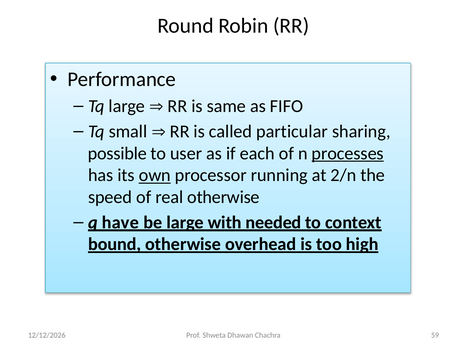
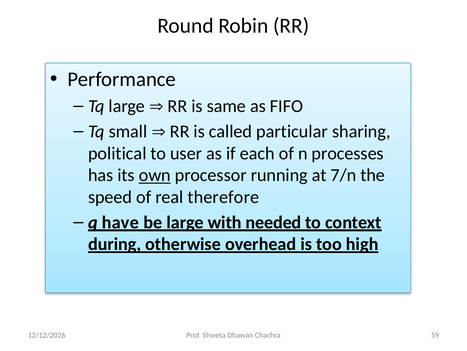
possible: possible -> political (117, 153)
processes underline: present -> none (348, 153)
2/n: 2/n -> 7/n (343, 175)
real otherwise: otherwise -> therefore (223, 197)
bound: bound -> during (115, 244)
